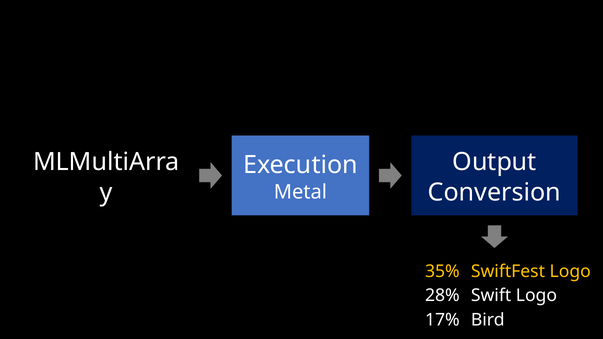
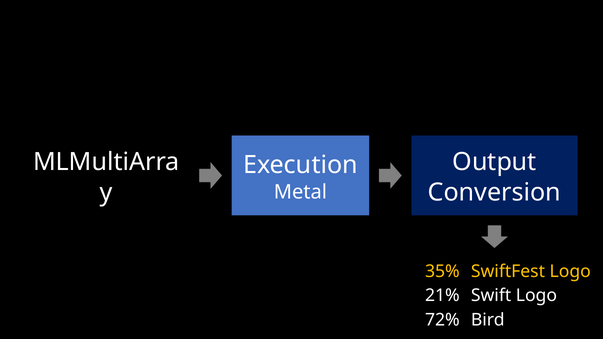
28%: 28% -> 21% (442, 296)
17%: 17% -> 72% (442, 320)
